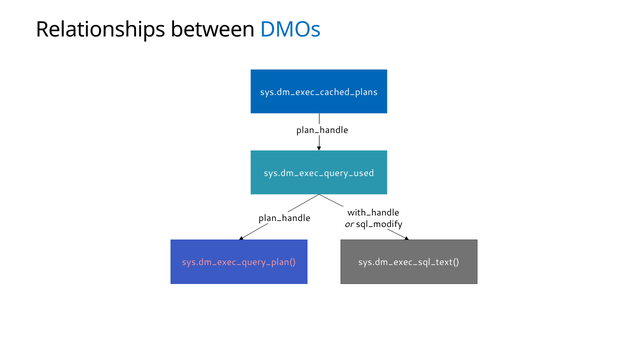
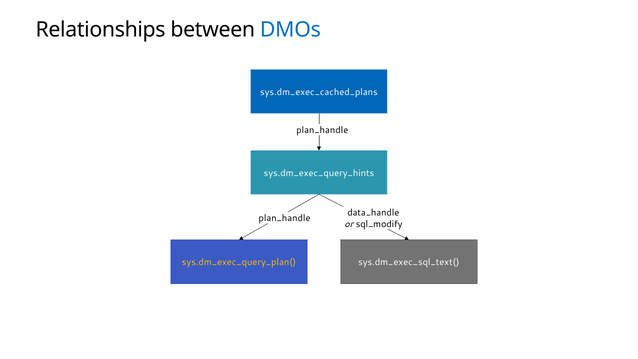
sys.dm_exec_query_used: sys.dm_exec_query_used -> sys.dm_exec_query_hints (319, 173)
with_handle: with_handle -> data_handle (373, 213)
sys.dm_exec_query_plan( colour: pink -> yellow (239, 262)
